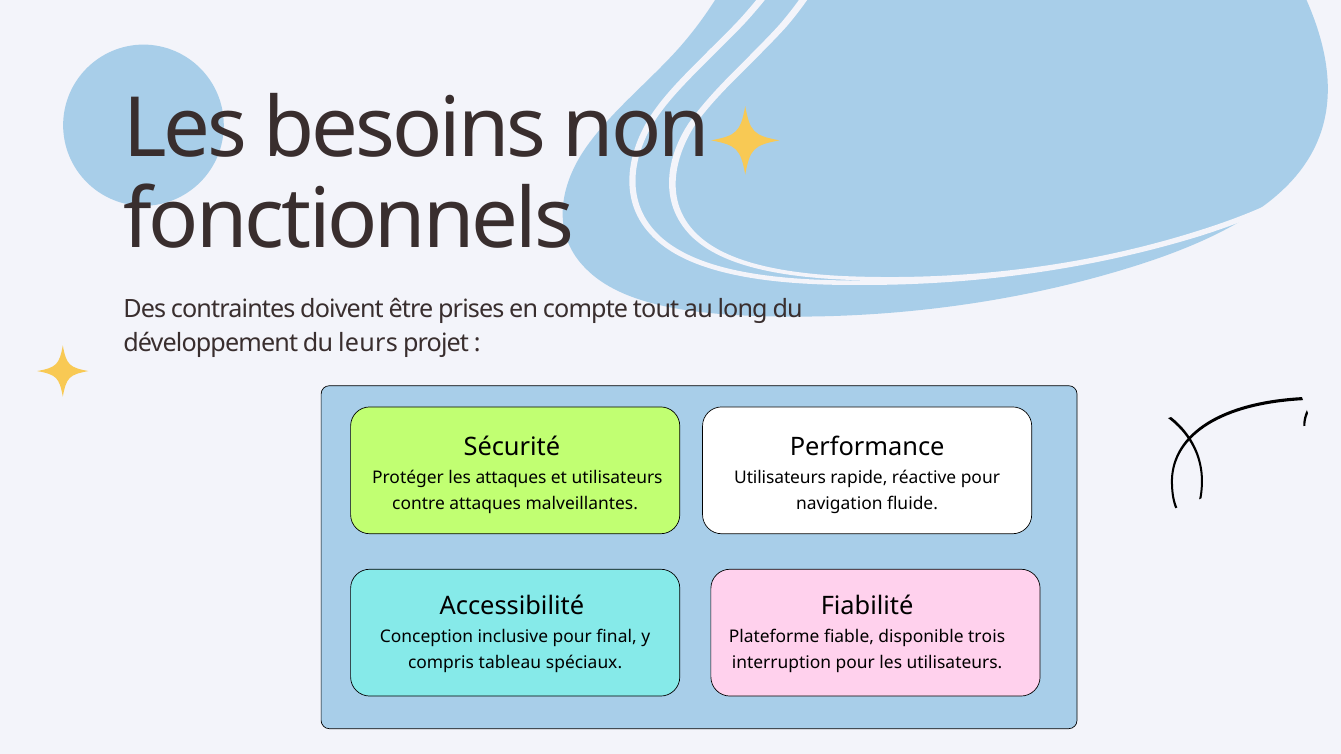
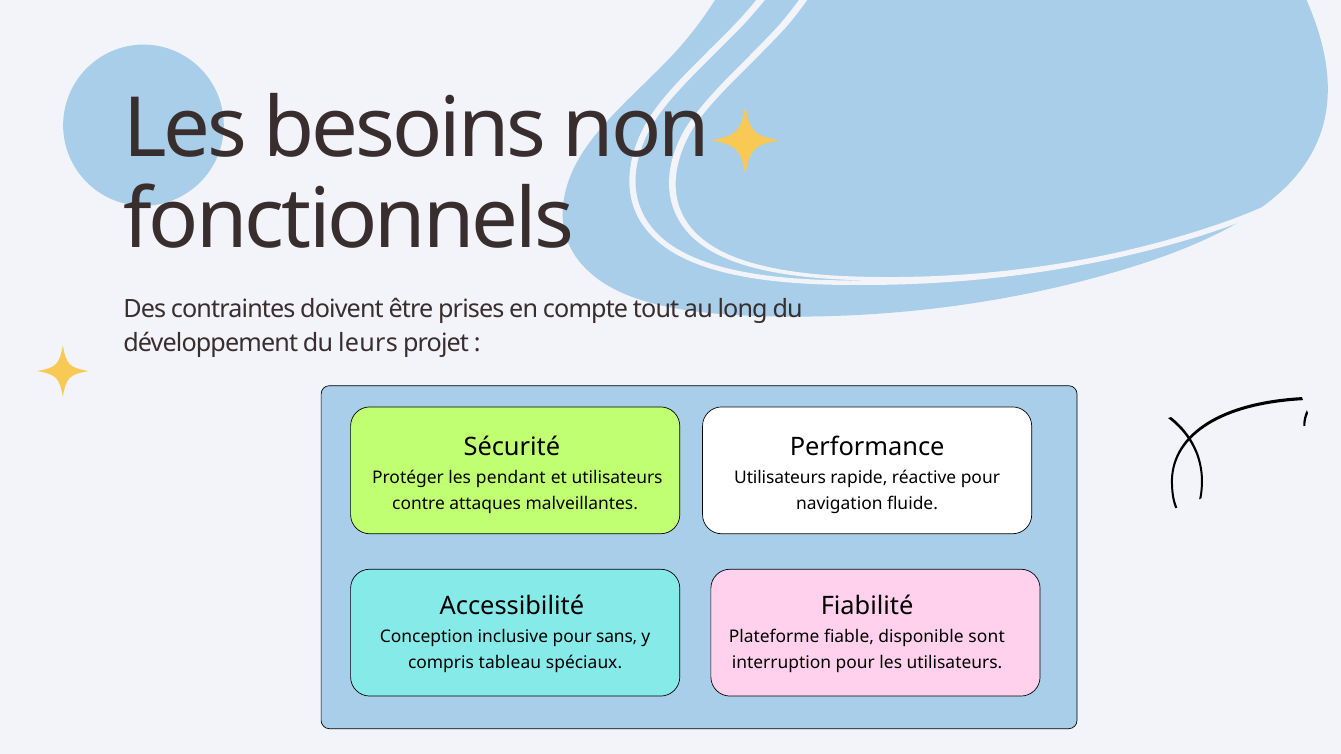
les attaques: attaques -> pendant (511, 478)
final: final -> sans (617, 637)
trois: trois -> sont (987, 637)
